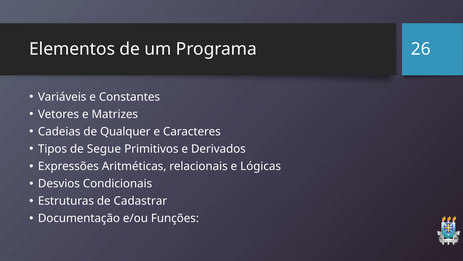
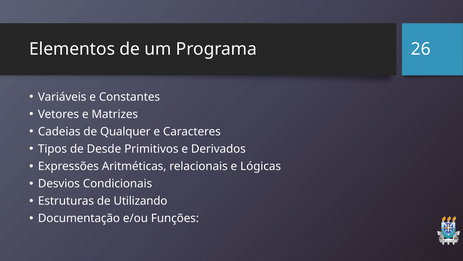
Segue: Segue -> Desde (104, 149)
Cadastrar: Cadastrar -> Utilizando (140, 201)
